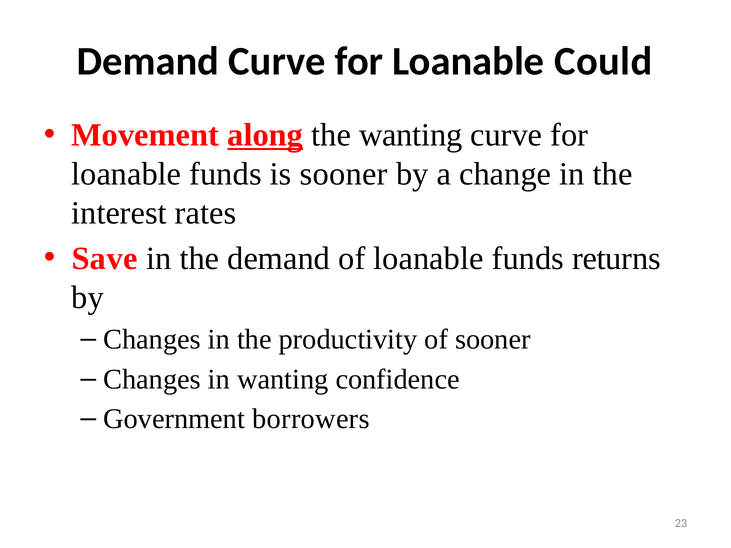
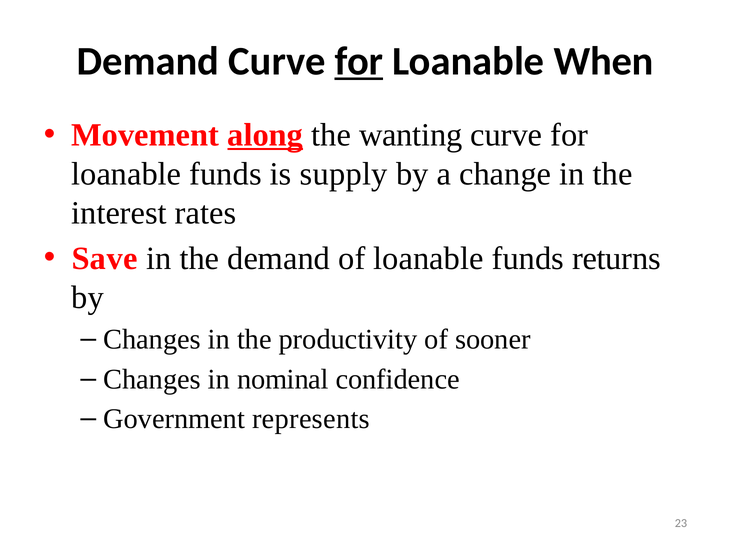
for underline: none -> present (359, 62)
Could: Could -> When (604, 62)
is sooner: sooner -> supply (344, 174)
in wanting: wanting -> nominal (283, 379)
borrowers: borrowers -> represents (311, 419)
